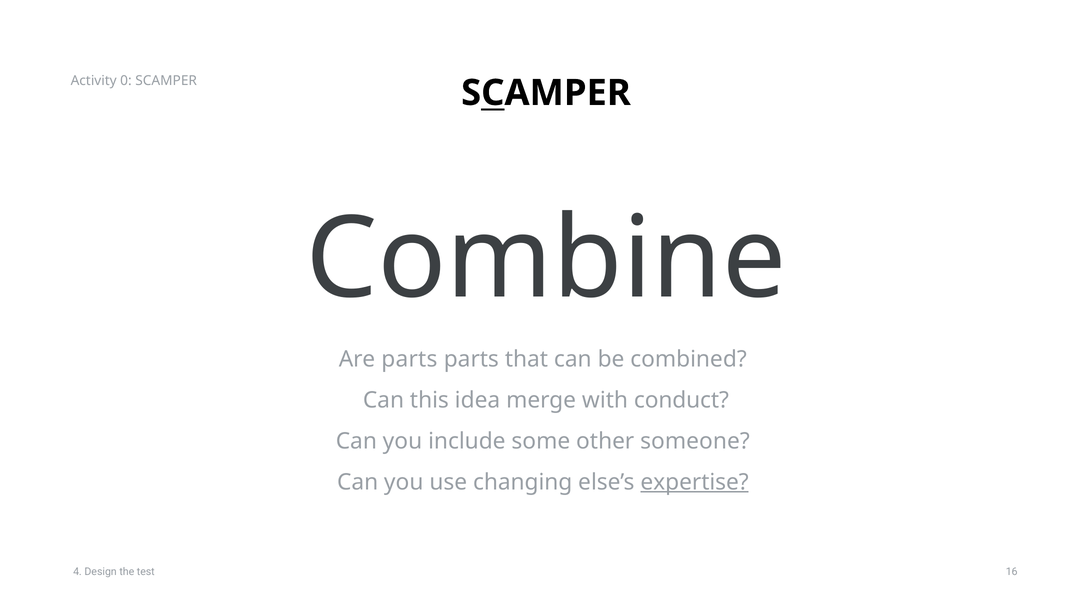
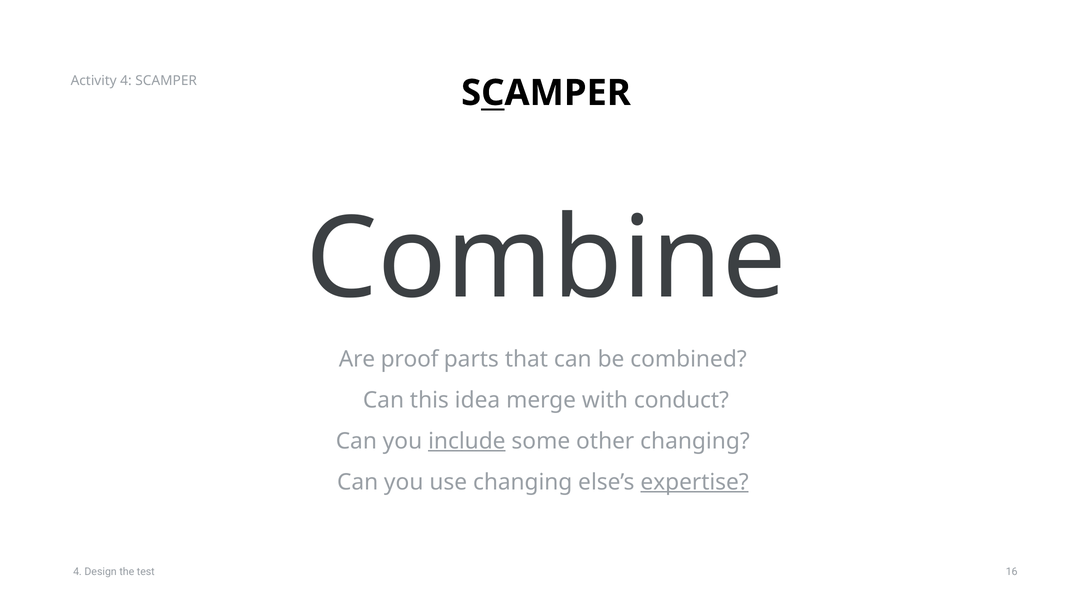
Activity 0: 0 -> 4 (126, 81)
Are parts: parts -> proof (410, 359)
include underline: none -> present (467, 441)
other someone: someone -> changing (695, 441)
